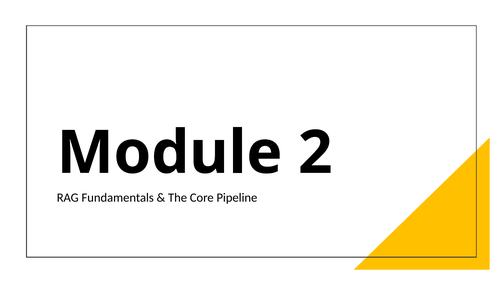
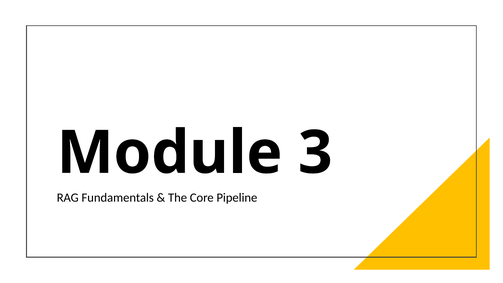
2: 2 -> 3 (315, 153)
